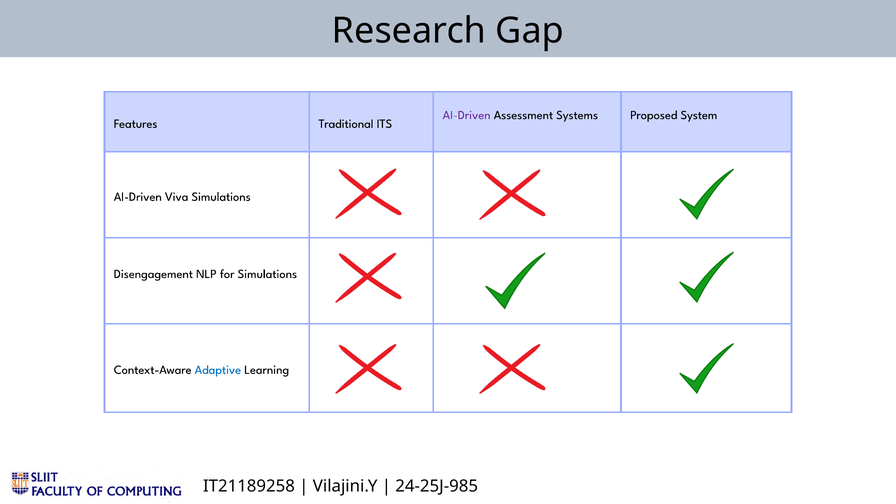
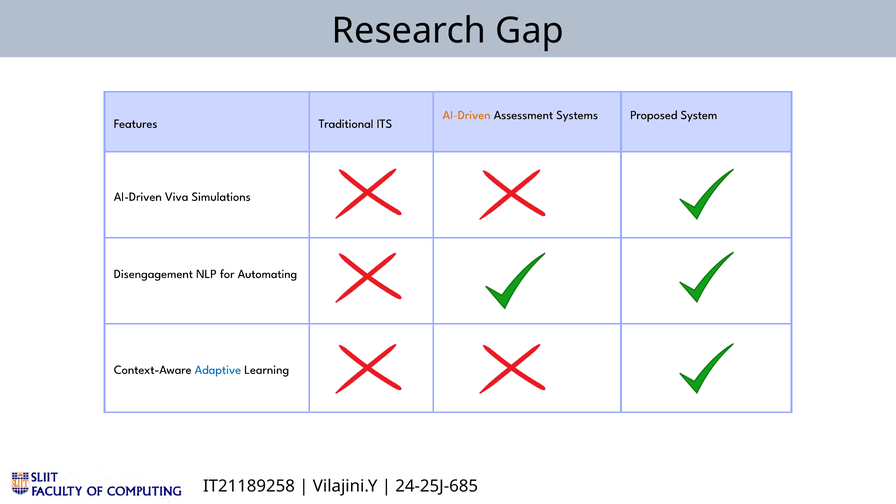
AI-Driven colour: purple -> orange (467, 115)
for Simulations: Simulations -> Automating (267, 274)
24-25J-985: 24-25J-985 -> 24-25J-685 (437, 486)
